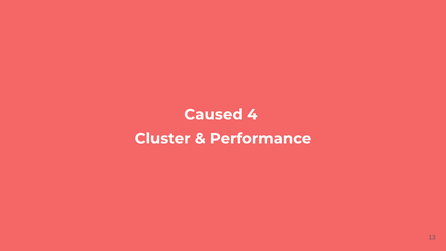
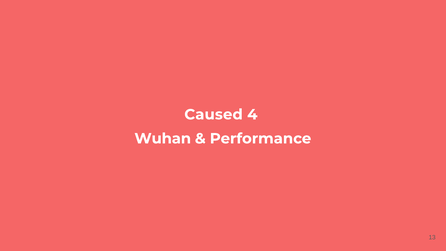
Cluster: Cluster -> Wuhan (163, 138)
